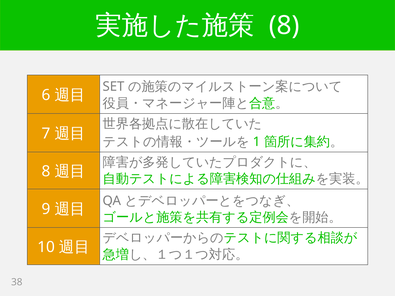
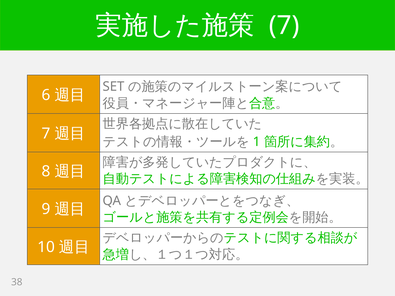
8: 8 -> 7 (284, 25)
